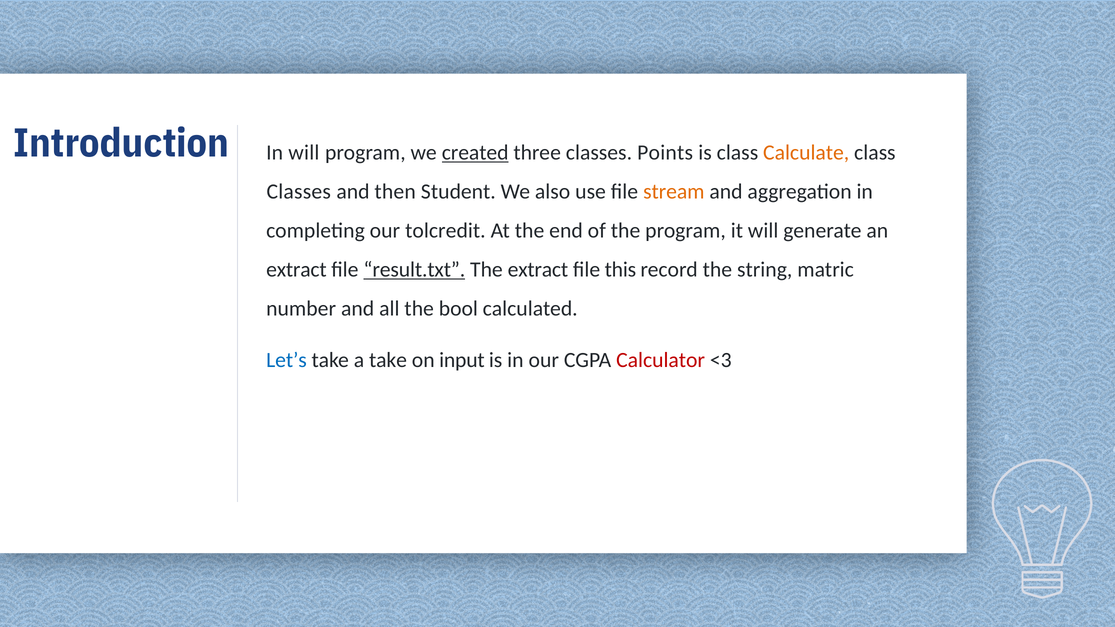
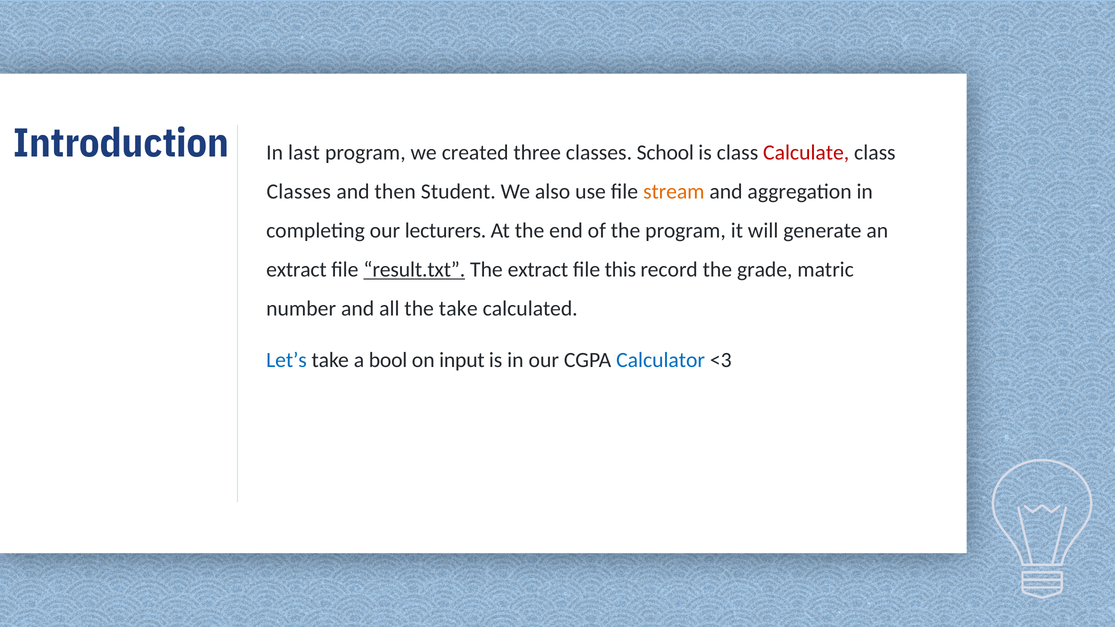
In will: will -> last (304, 153)
created underline: present -> none (475, 153)
Points: Points -> School (665, 153)
Calculate colour: orange -> red (806, 153)
tolcredit: tolcredit -> lecturers (446, 231)
string: string -> grade (765, 270)
the bool: bool -> take (458, 309)
a take: take -> bool (388, 360)
Calculator colour: red -> blue (661, 360)
